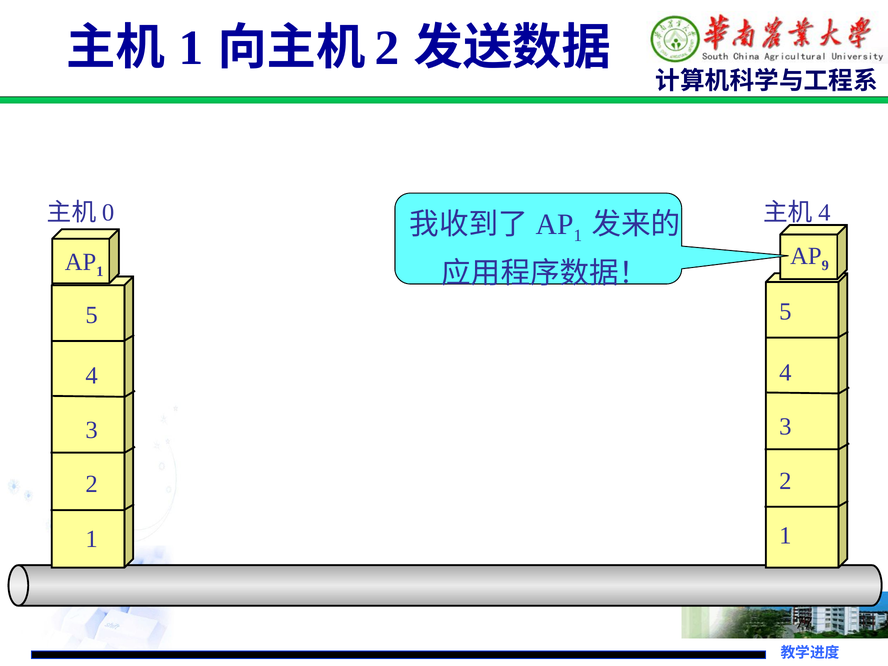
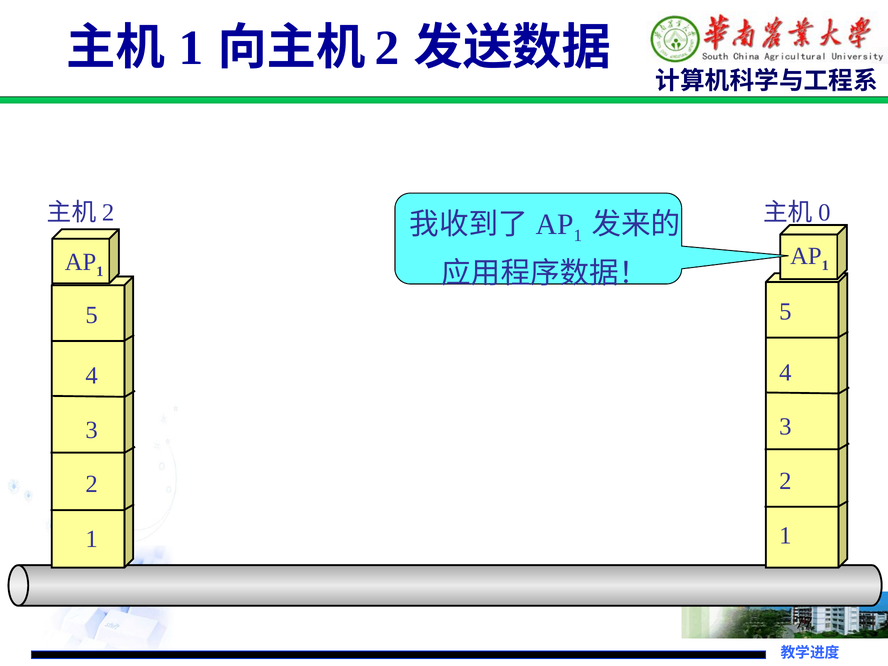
0: 0 -> 2 (108, 213)
4: 4 -> 0 (824, 213)
9: 9 -> 1 (825, 266)
